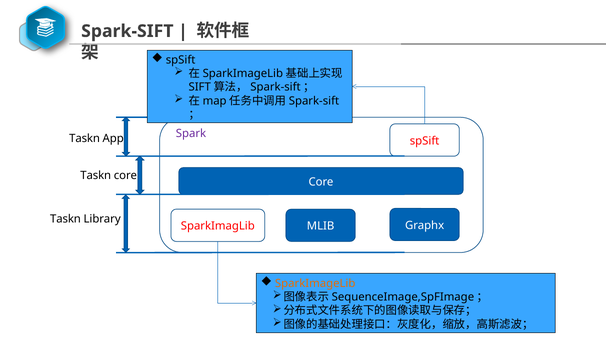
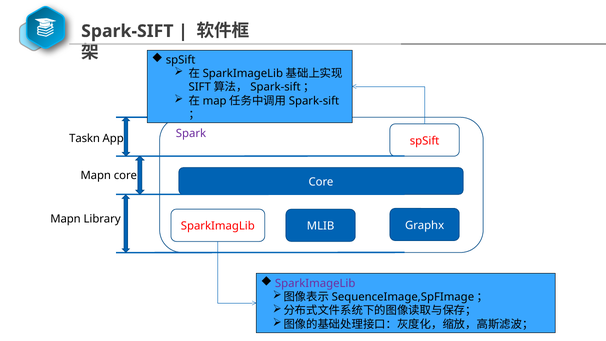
Taskn: Taskn -> Mapn (96, 175)
Taskn: Taskn -> Mapn (65, 219)
SparkImageLib colour: orange -> purple (315, 283)
